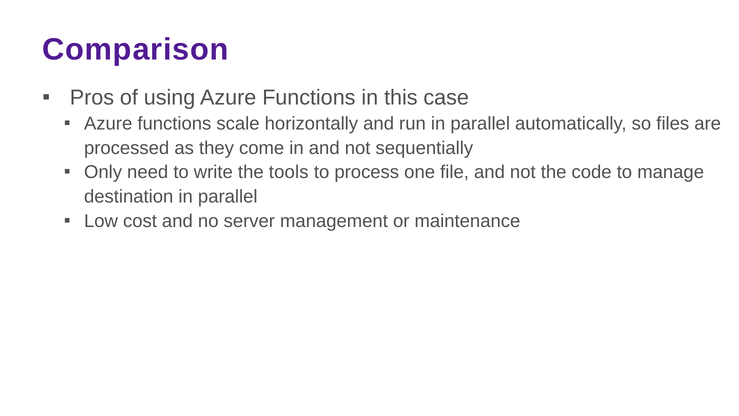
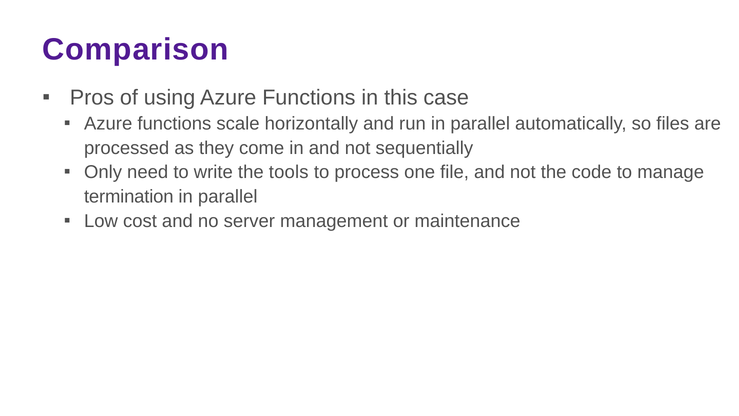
destination: destination -> termination (129, 197)
